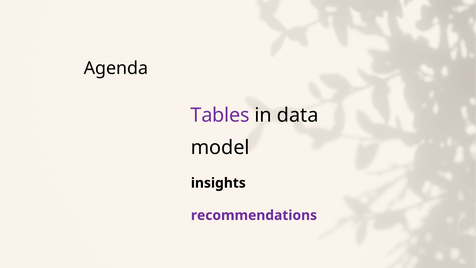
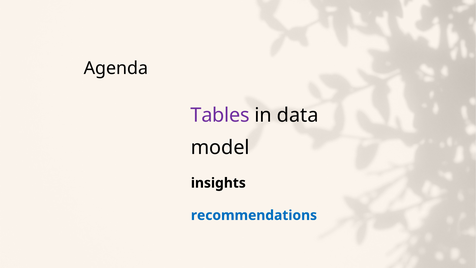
recommendations colour: purple -> blue (254, 215)
